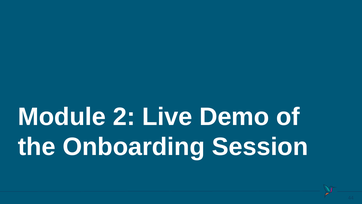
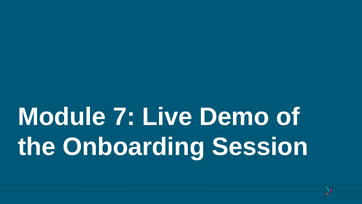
2: 2 -> 7 (124, 116)
